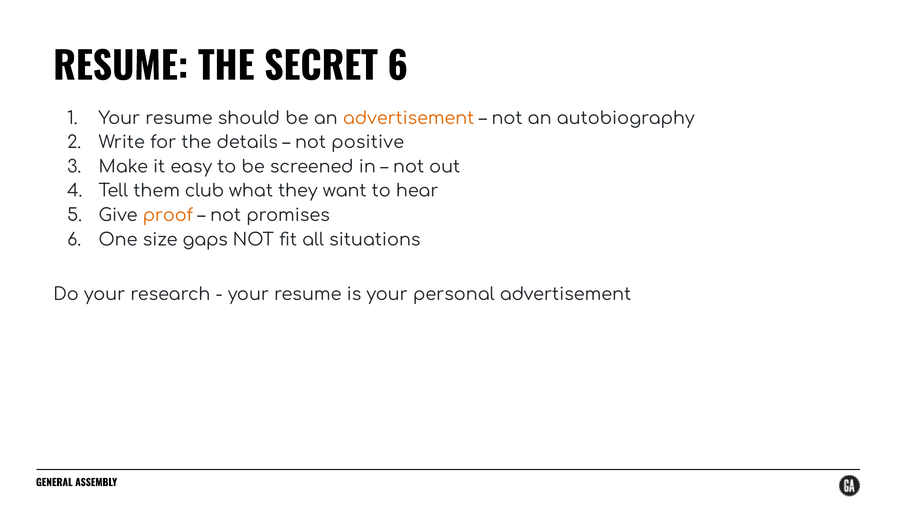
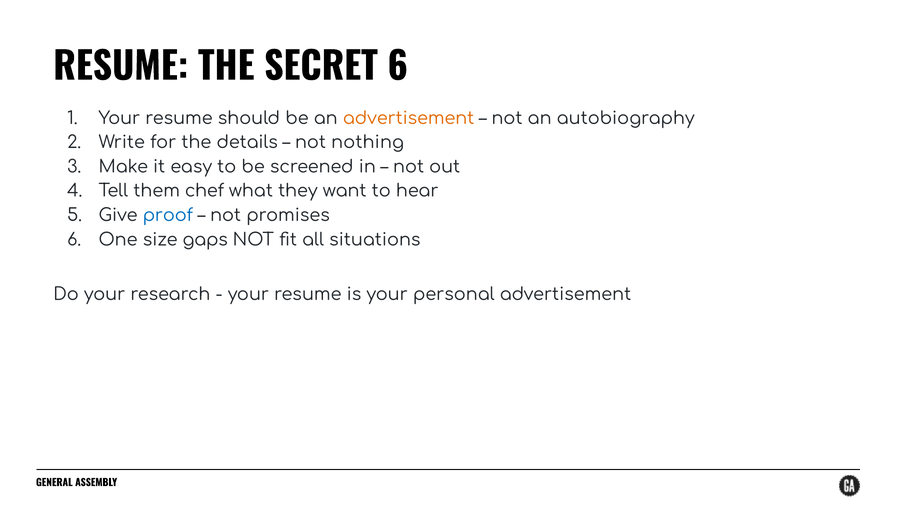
positive: positive -> nothing (368, 142)
club: club -> chef (204, 191)
proof colour: orange -> blue (168, 215)
